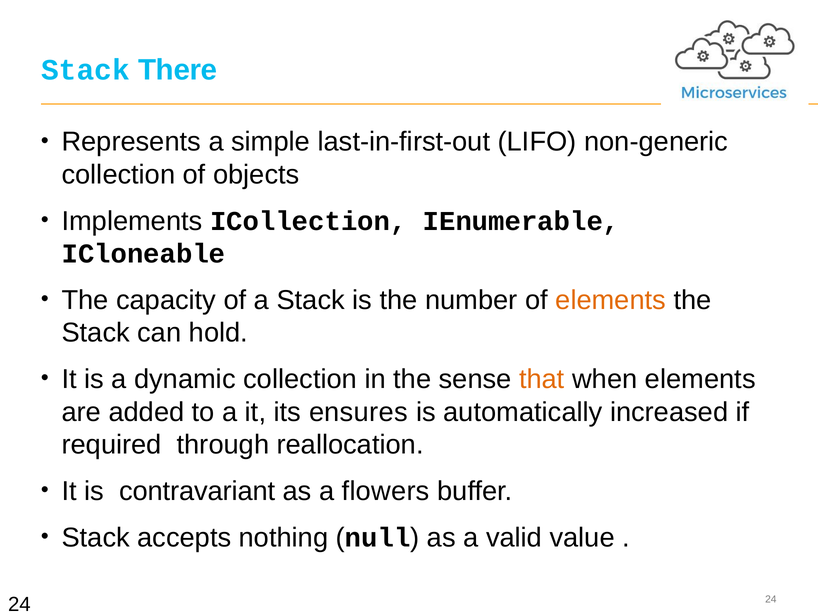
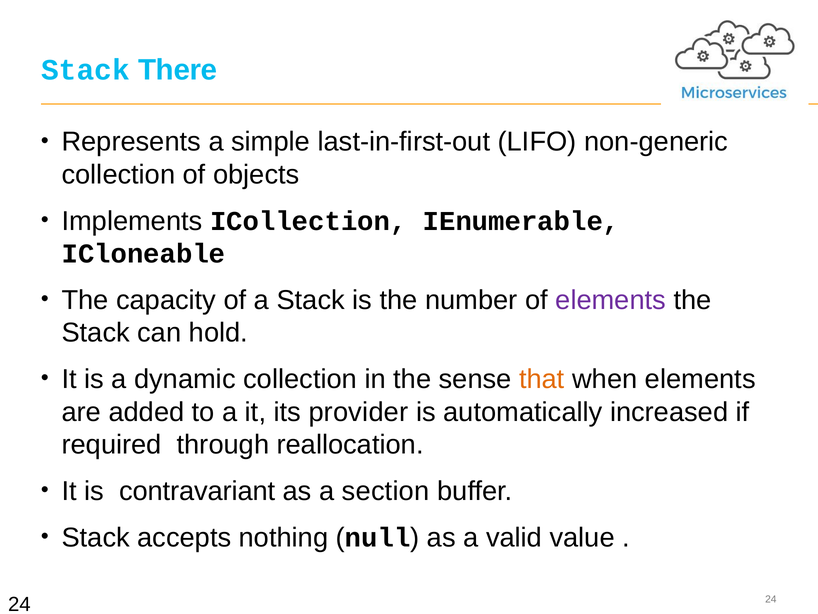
elements colour: orange -> purple (611, 300)
ensures: ensures -> provider (358, 412)
flowers: flowers -> section (386, 491)
